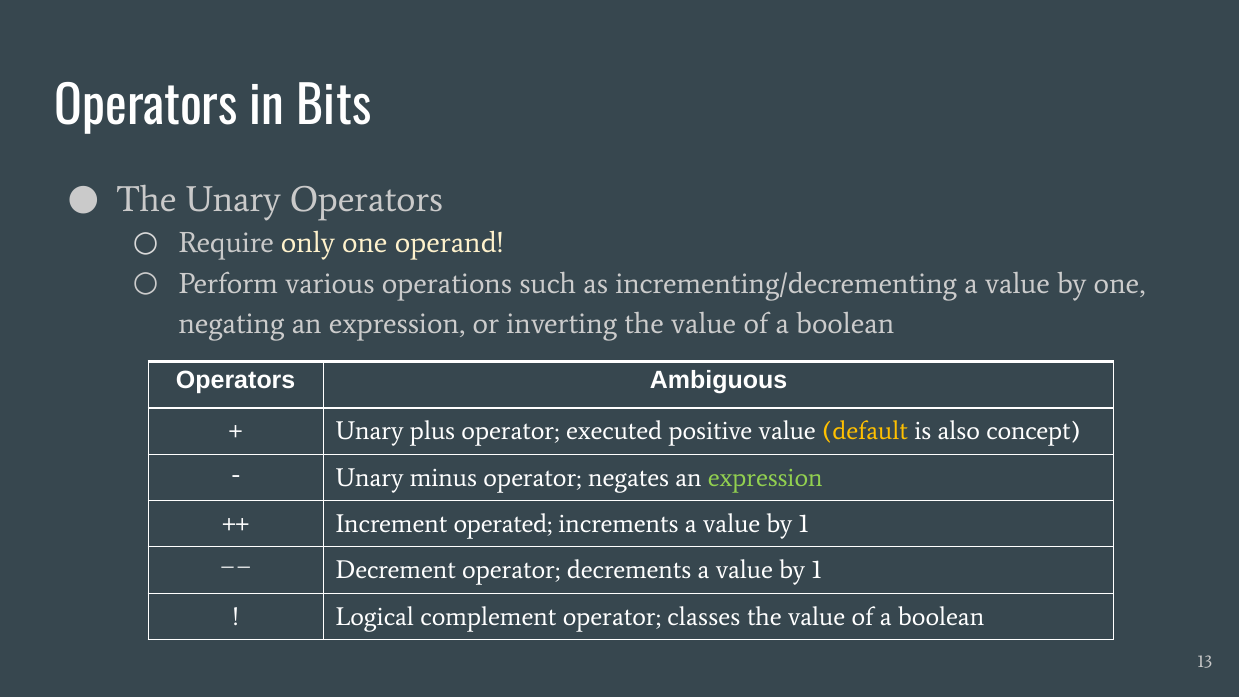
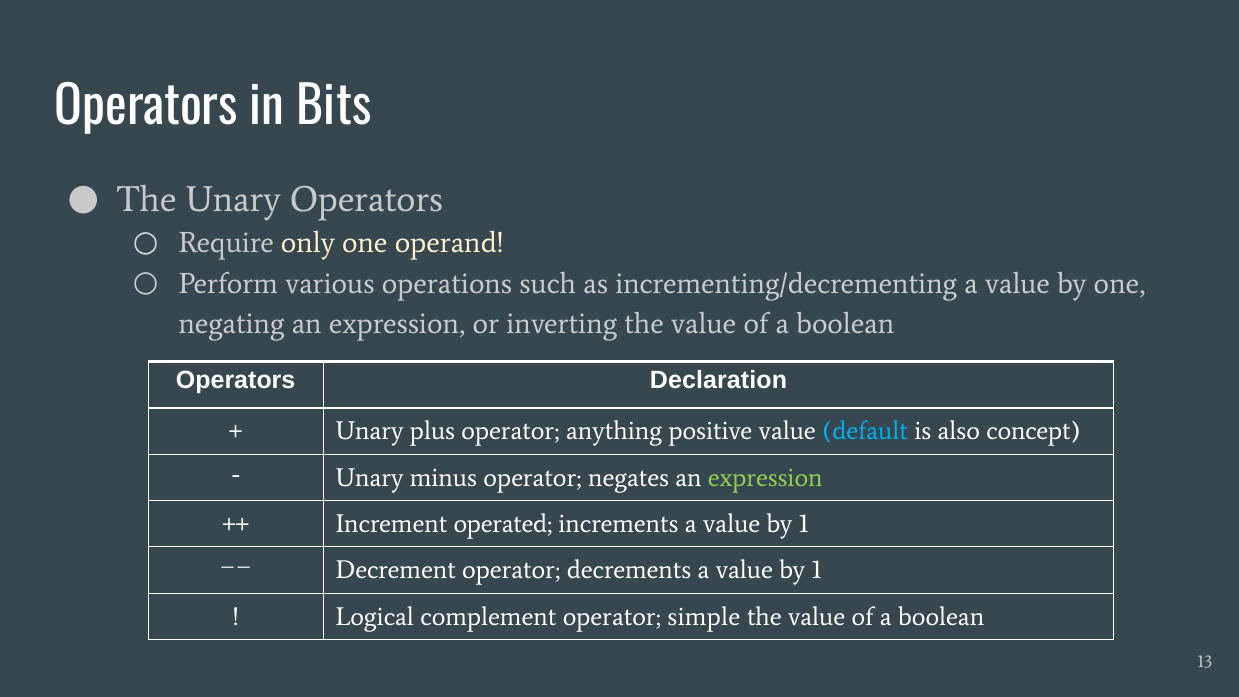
Ambiguous: Ambiguous -> Declaration (718, 380)
executed: executed -> anything (614, 431)
default colour: yellow -> light blue (865, 431)
classes: classes -> simple (704, 617)
